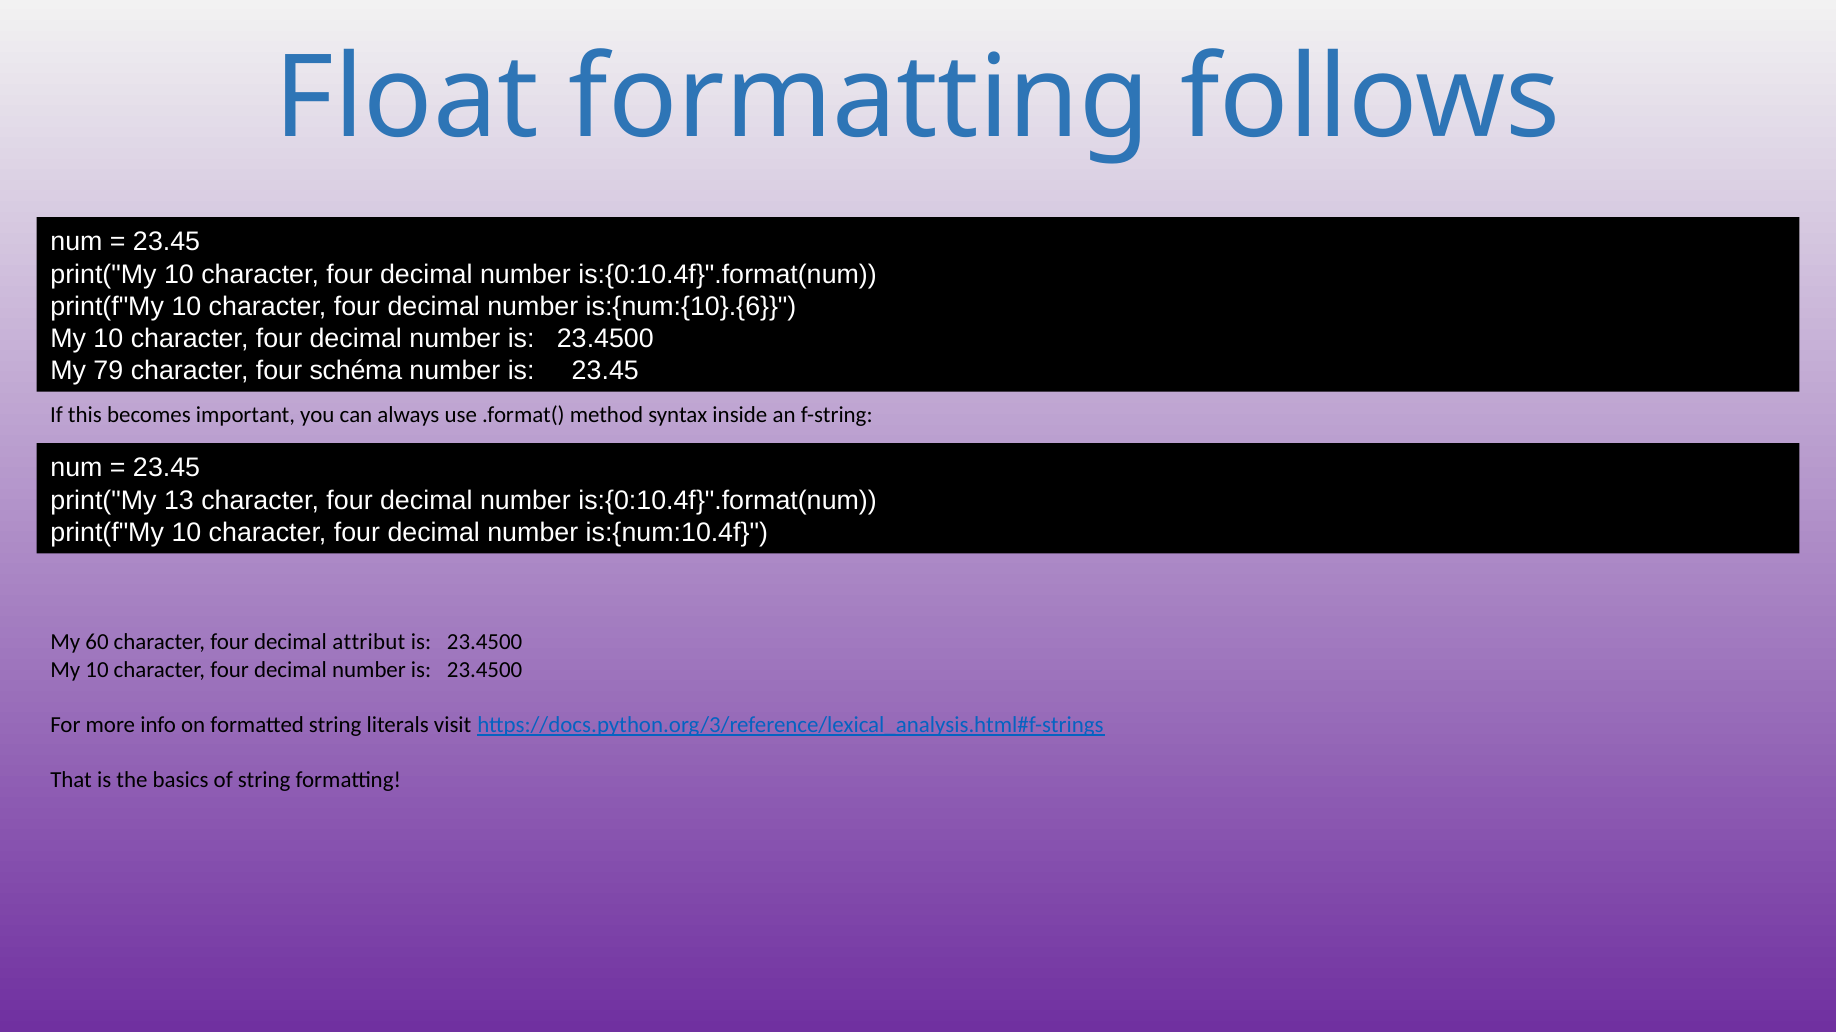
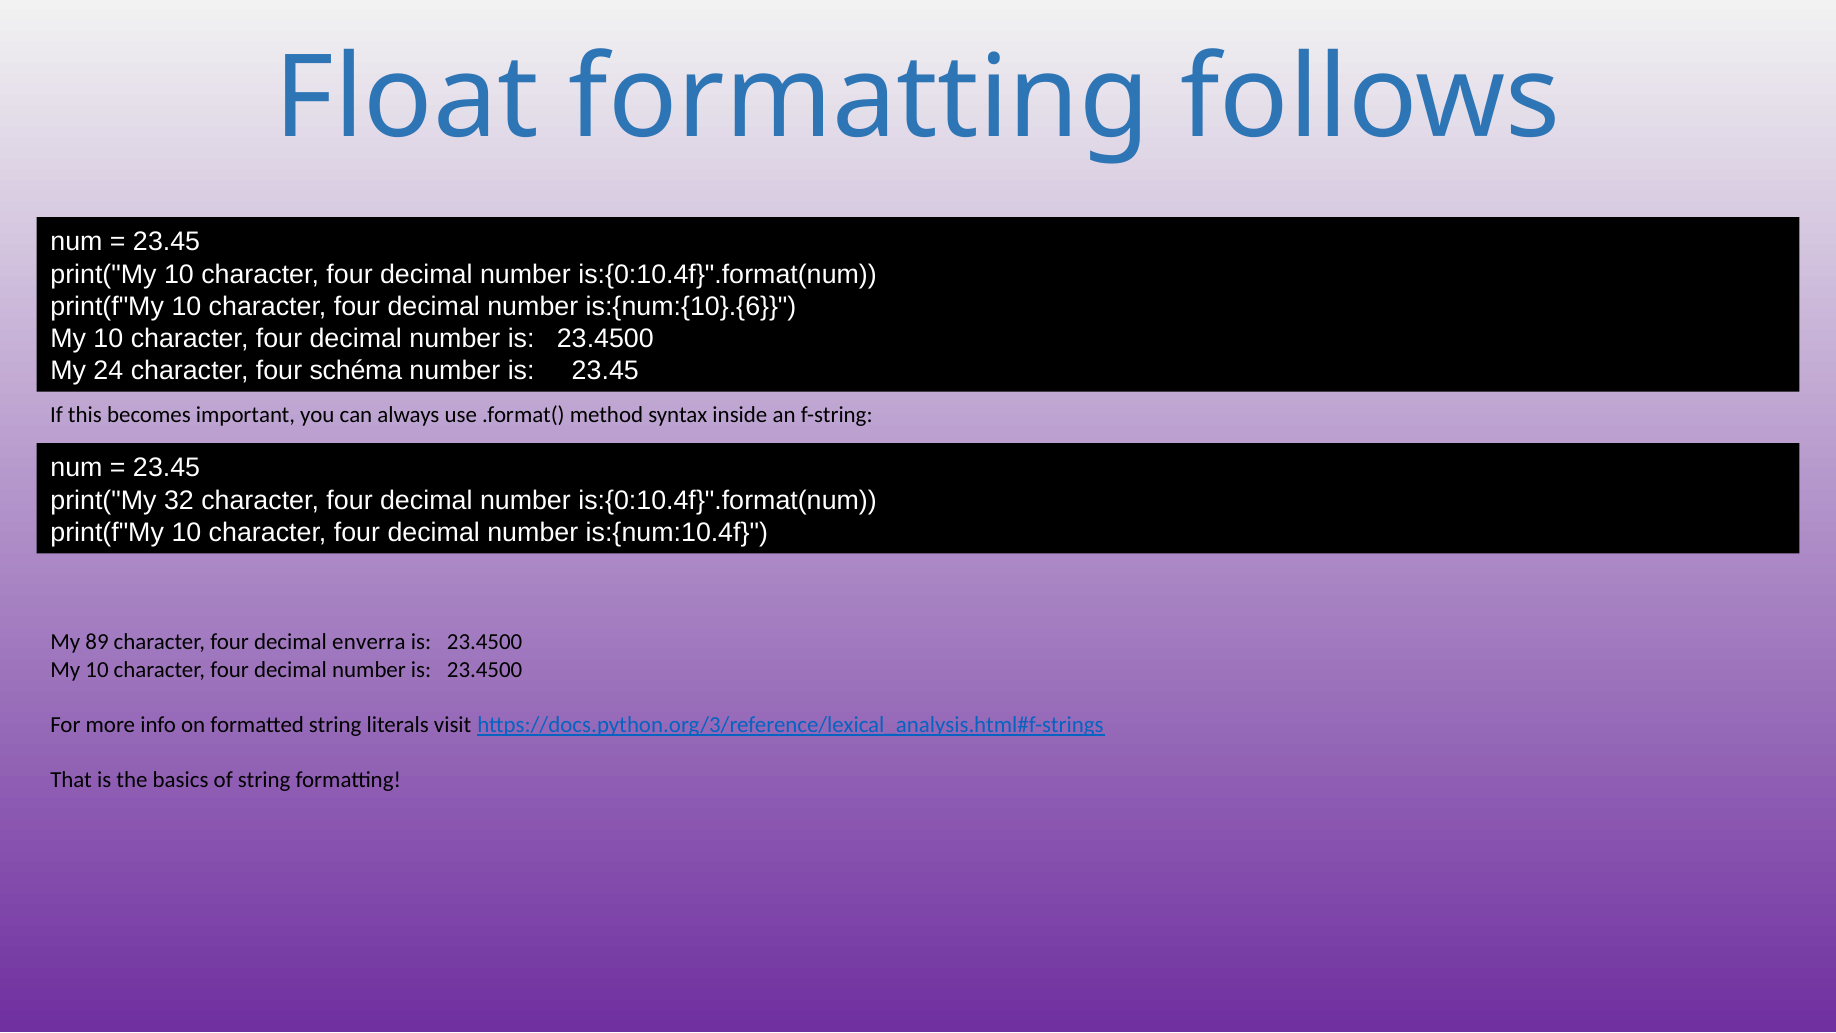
79: 79 -> 24 (108, 371)
13: 13 -> 32 (179, 500)
60: 60 -> 89 (97, 642)
attribut: attribut -> enverra (369, 642)
